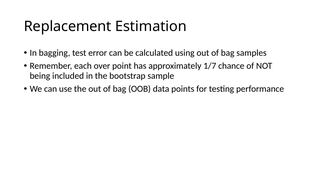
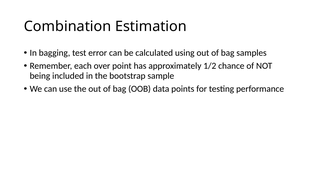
Replacement: Replacement -> Combination (68, 26)
1/7: 1/7 -> 1/2 (210, 66)
